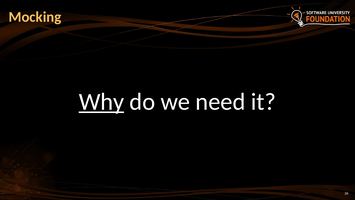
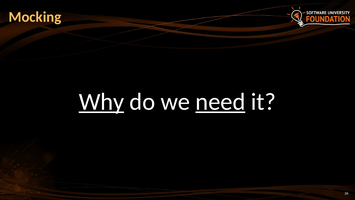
need underline: none -> present (220, 102)
